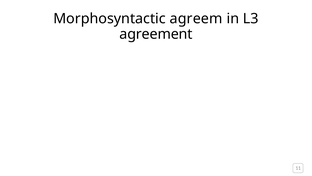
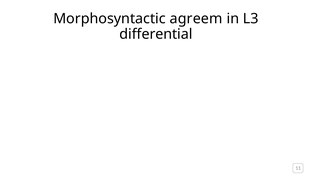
agreement: agreement -> differential (156, 34)
